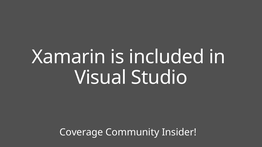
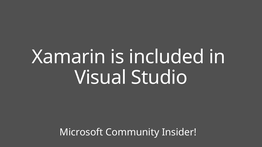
Coverage: Coverage -> Microsoft (81, 133)
